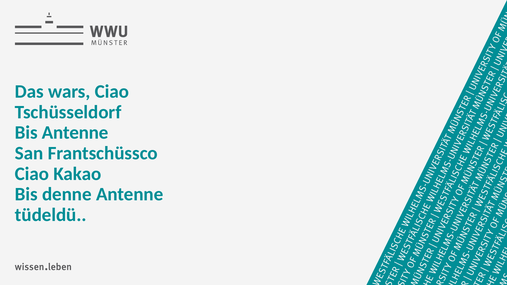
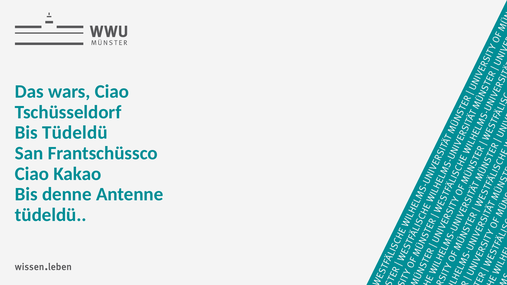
Bis Antenne: Antenne -> Tüdeldü (75, 133)
